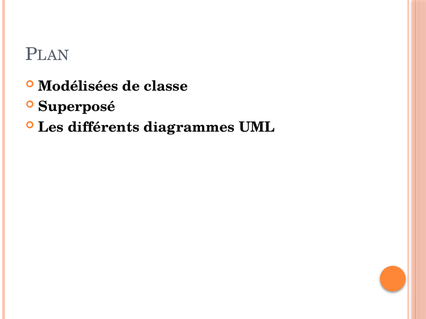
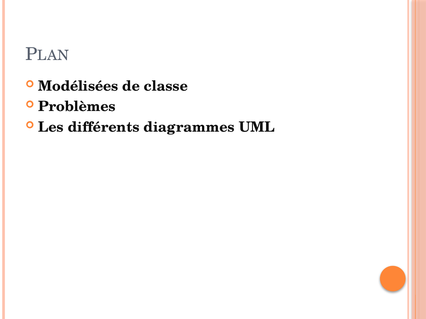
Superposé: Superposé -> Problèmes (77, 107)
